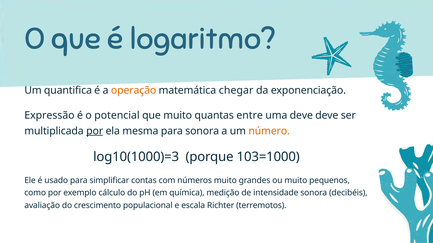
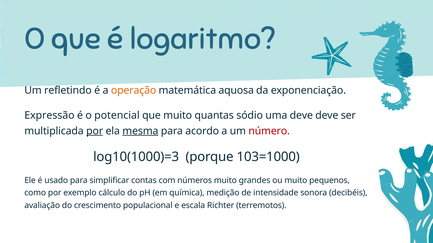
quantifica: quantifica -> refletindo (68, 91)
chegar: chegar -> aquosa (236, 91)
entre: entre -> sódio (250, 116)
mesma underline: none -> present (140, 131)
para sonora: sonora -> acordo (202, 131)
número colour: orange -> red (269, 131)
